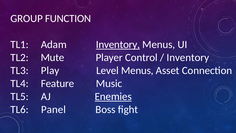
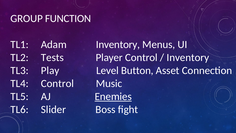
Inventory underline: present -> none (118, 44)
Mute: Mute -> Tests (52, 57)
Level Menus: Menus -> Button (137, 70)
TL4 Feature: Feature -> Control (57, 83)
Panel: Panel -> Slider (53, 109)
